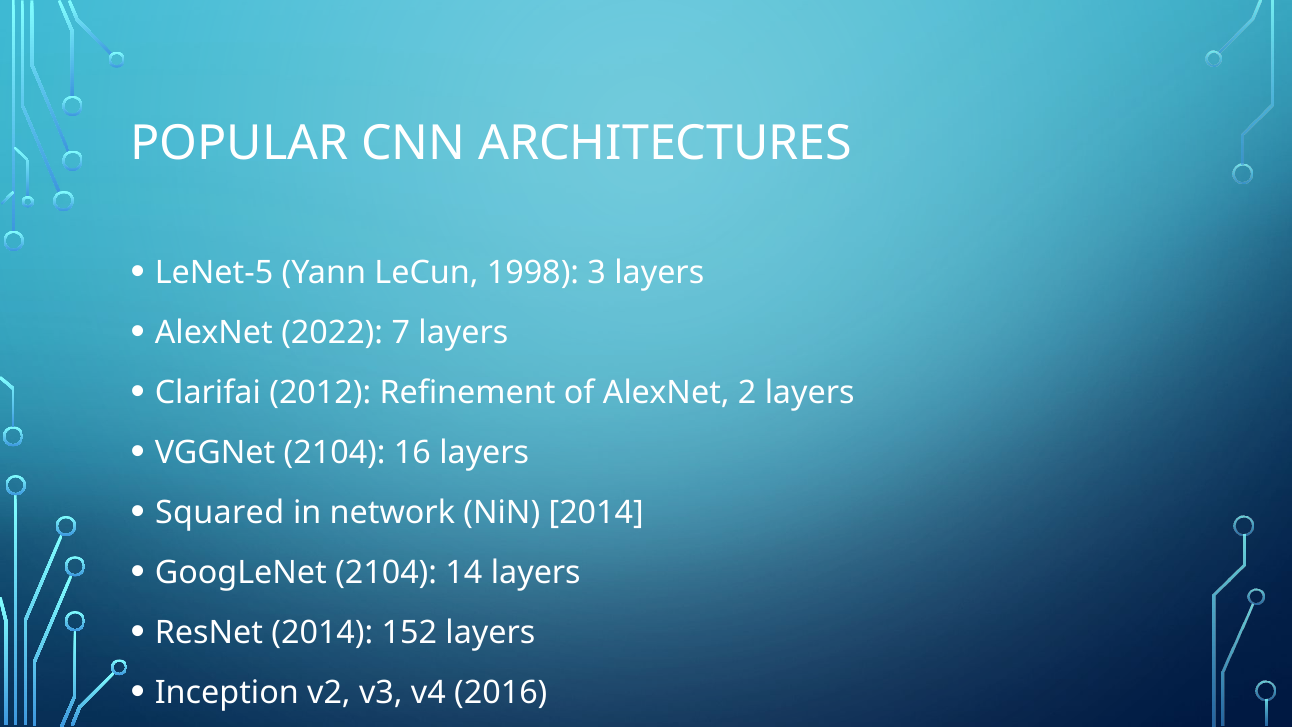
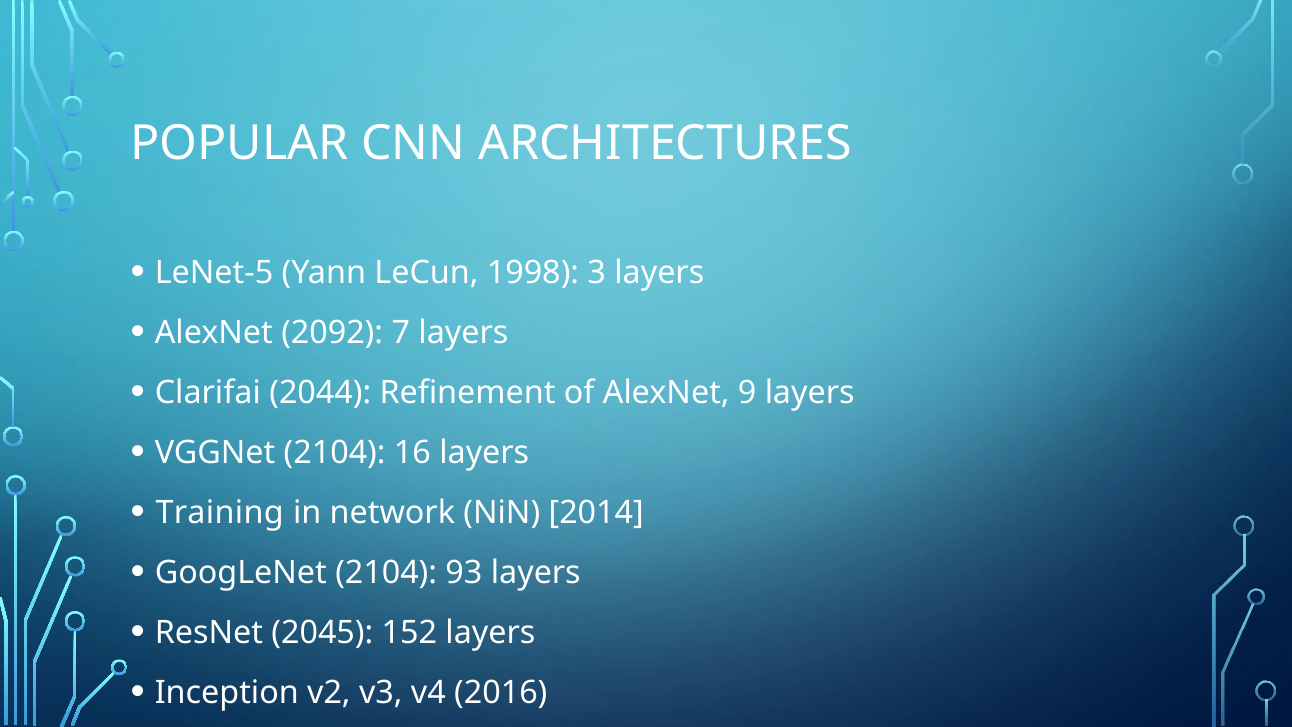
2022: 2022 -> 2092 (332, 333)
2012: 2012 -> 2044 (320, 393)
2: 2 -> 9 (747, 393)
Squared: Squared -> Training (220, 513)
14: 14 -> 93 (464, 572)
ResNet 2014: 2014 -> 2045 (322, 632)
